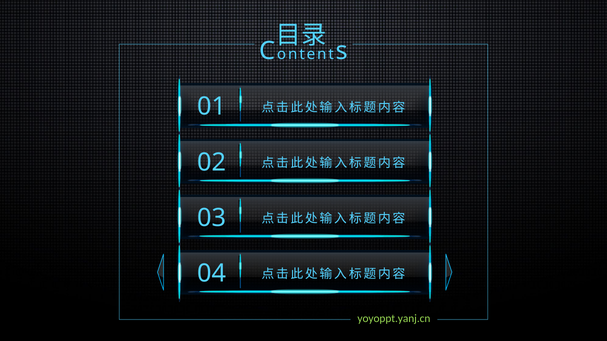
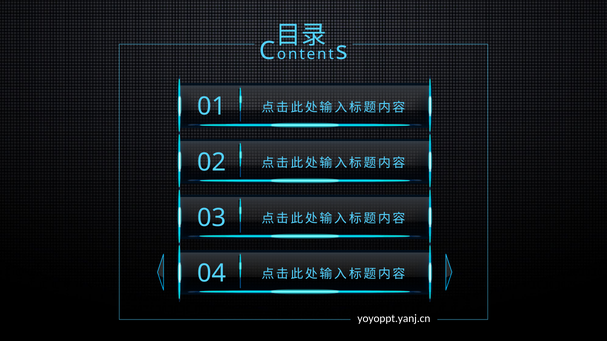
yoyoppt.yanj.cn colour: light green -> white (394, 319)
